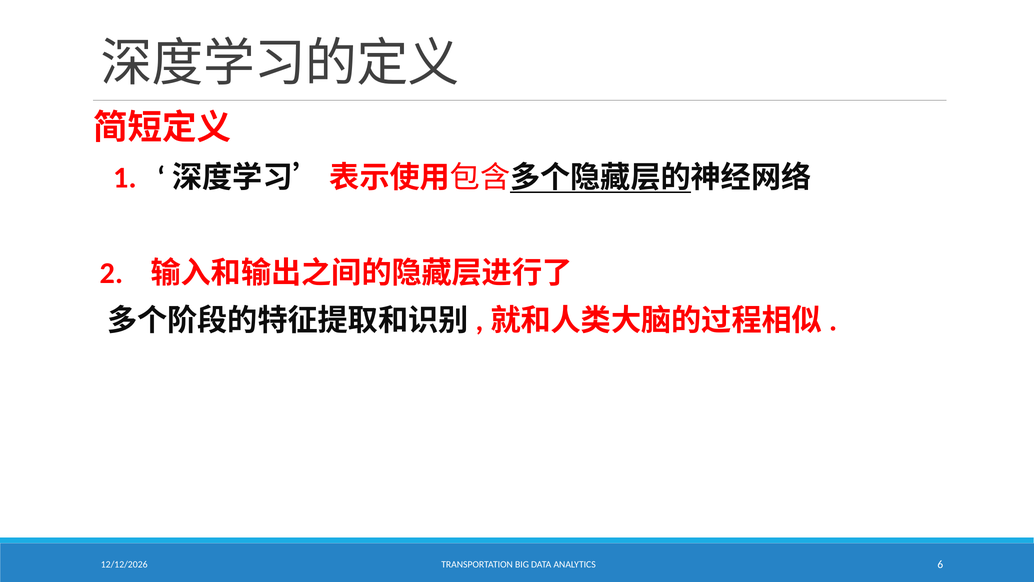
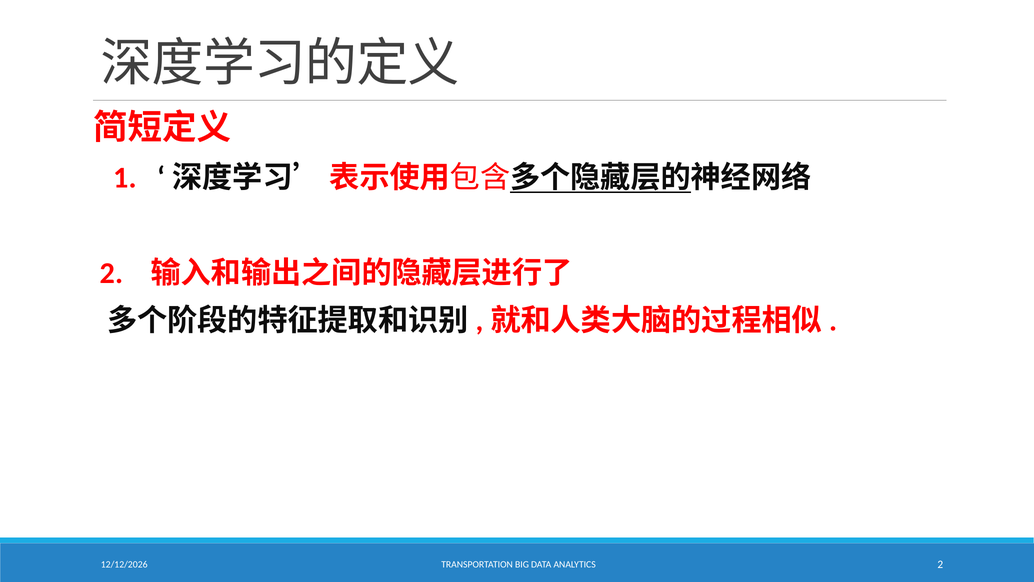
ANALYTICS 6: 6 -> 2 (940, 564)
